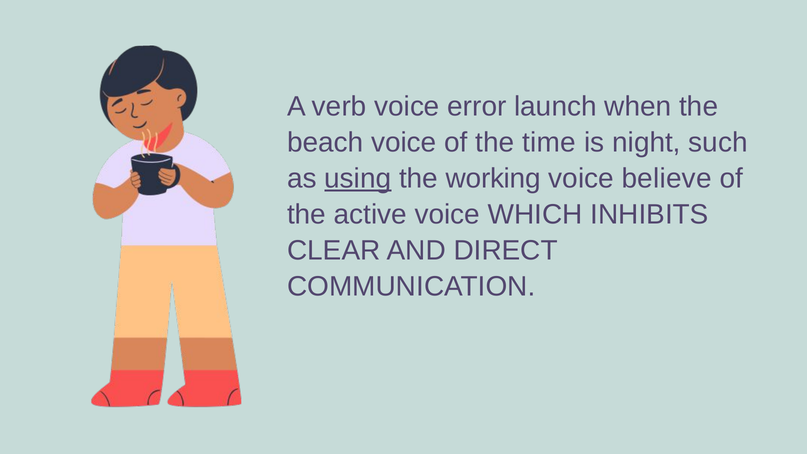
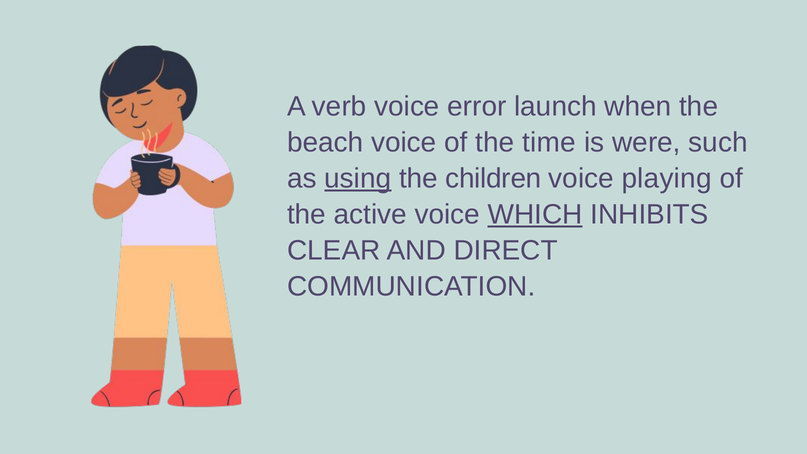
night: night -> were (646, 142)
working: working -> children (493, 178)
believe: believe -> playing (667, 178)
WHICH underline: none -> present (535, 214)
